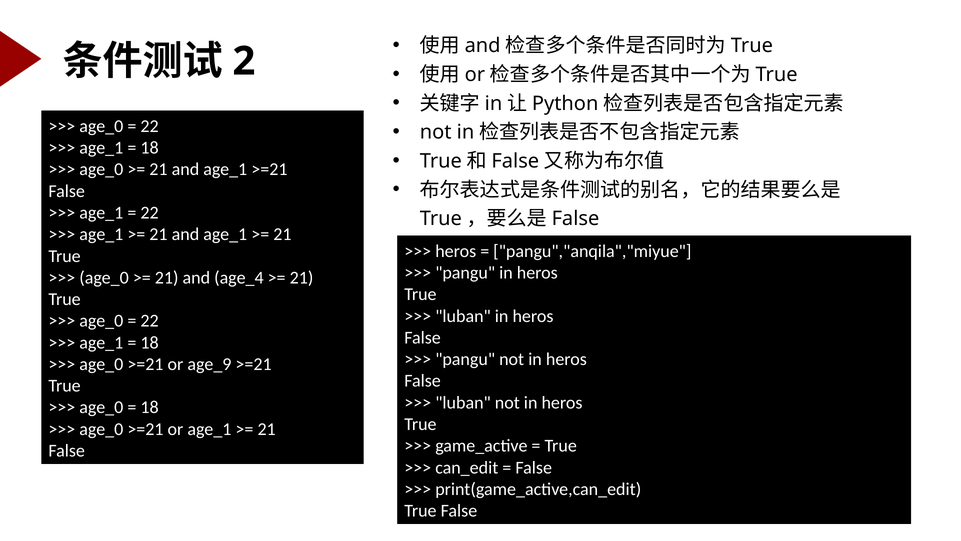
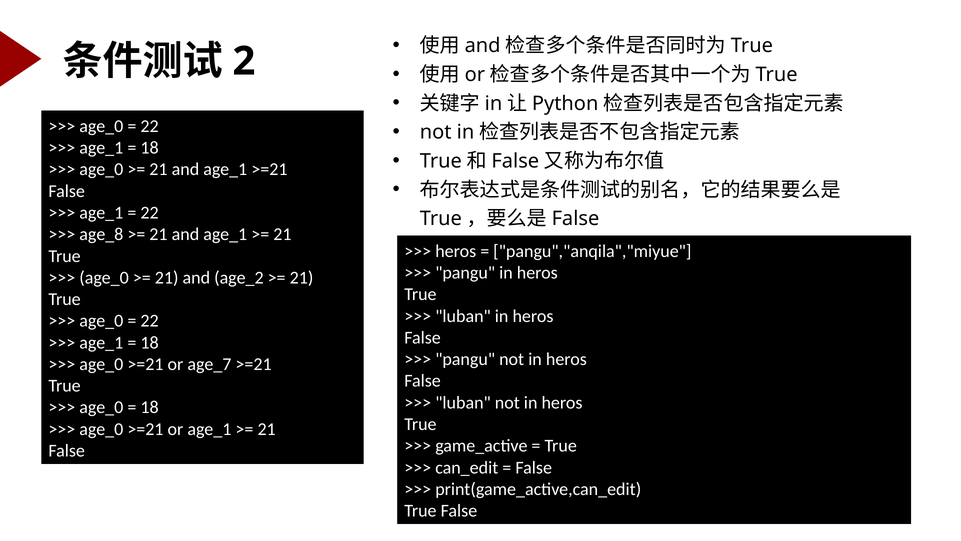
age_1: age_1 -> age_8 (101, 234)
age_4: age_4 -> age_2 (239, 277)
age_9: age_9 -> age_7 (209, 364)
